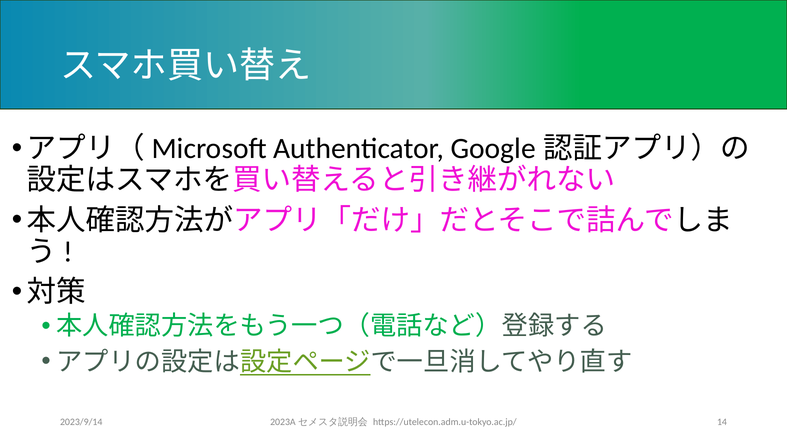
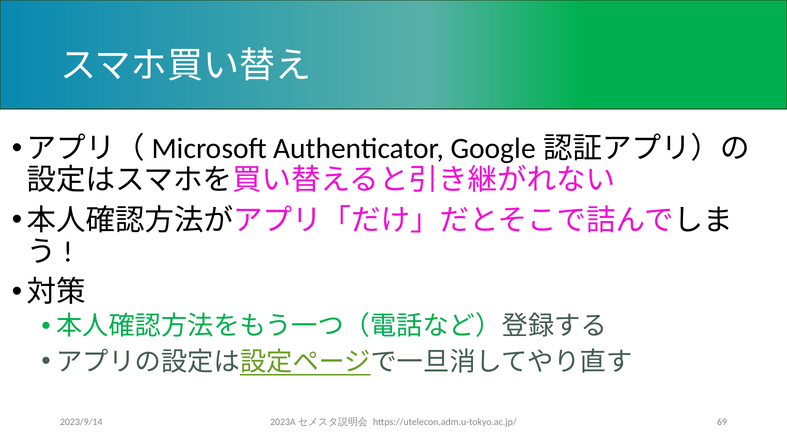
14: 14 -> 69 (722, 423)
